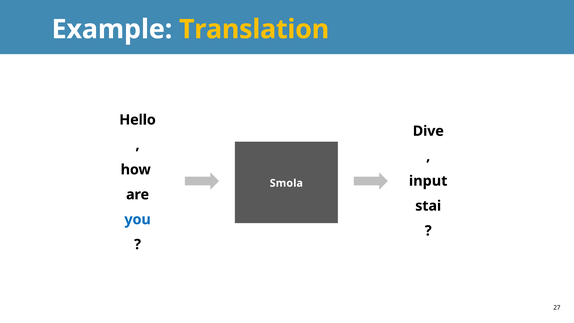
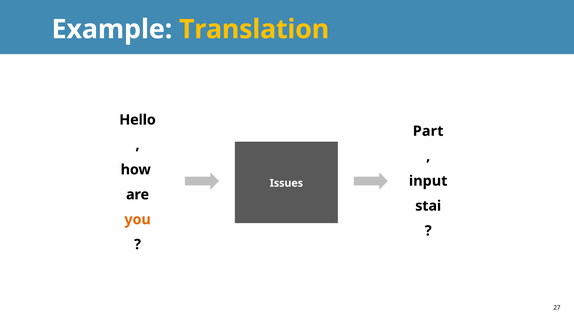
Dive: Dive -> Part (428, 131)
Smola: Smola -> Issues (286, 183)
you colour: blue -> orange (138, 219)
